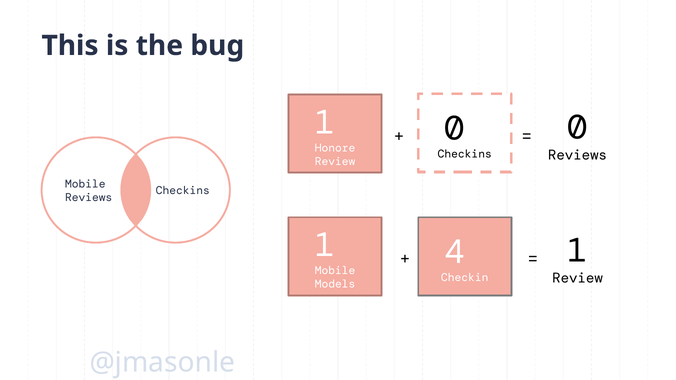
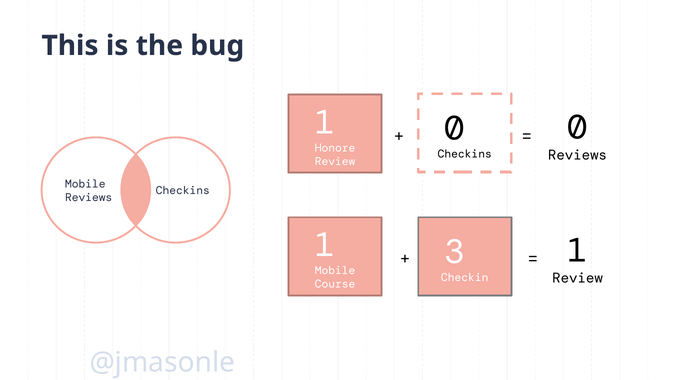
4: 4 -> 3 (455, 252)
Models: Models -> Course (335, 284)
